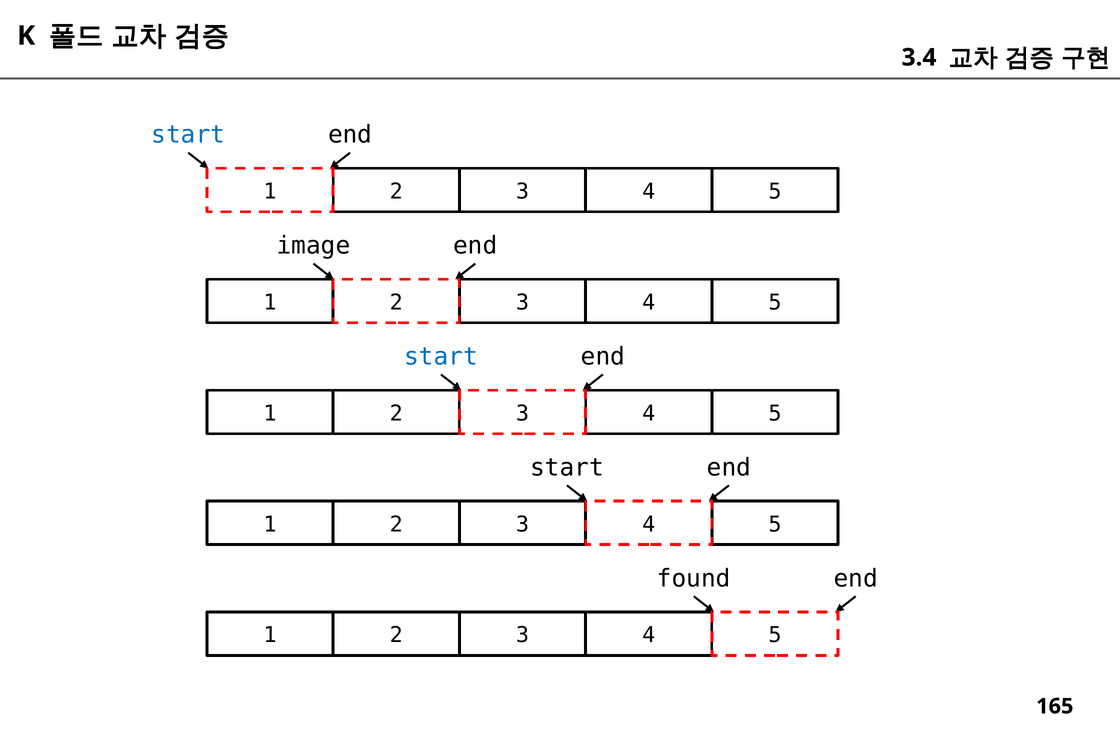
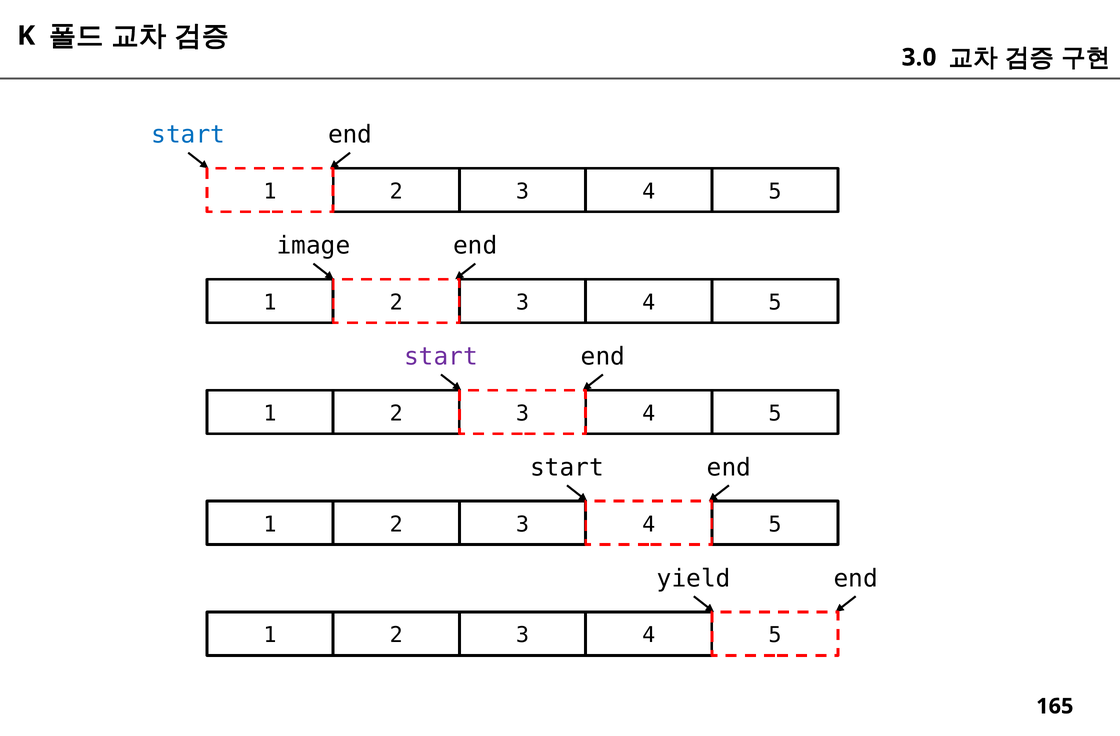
3.4: 3.4 -> 3.0 (919, 57)
start colour: blue -> purple (441, 356)
found: found -> yield (694, 578)
